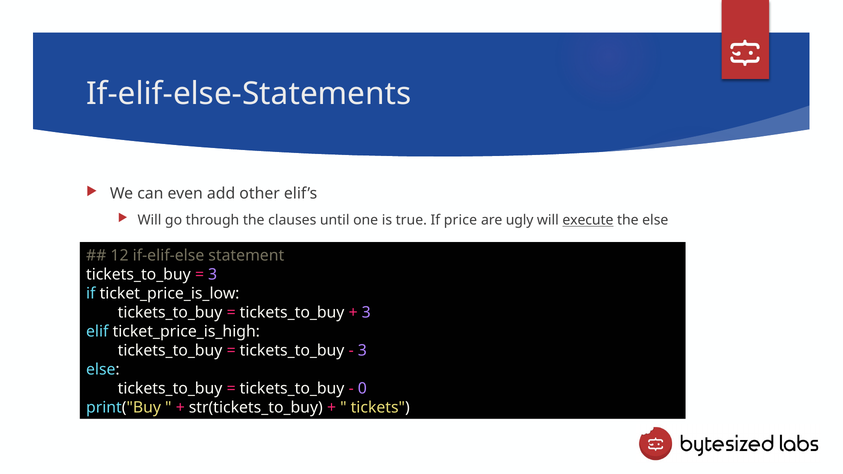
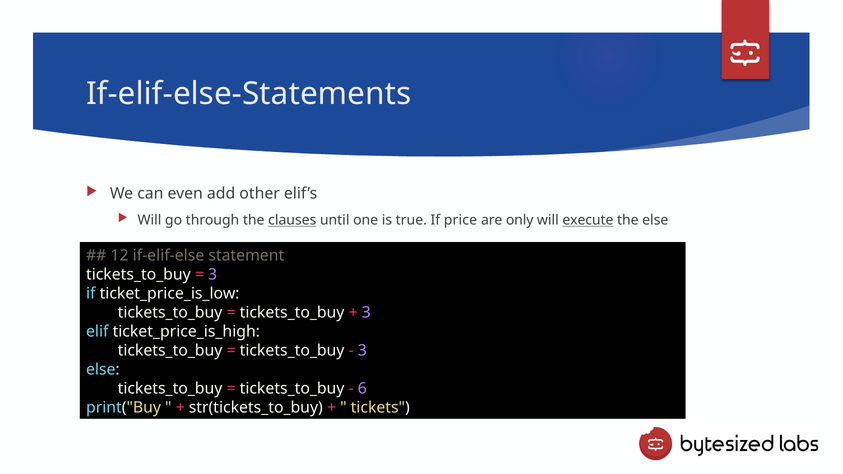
clauses underline: none -> present (292, 220)
ugly: ugly -> only (520, 220)
0: 0 -> 6 (362, 389)
